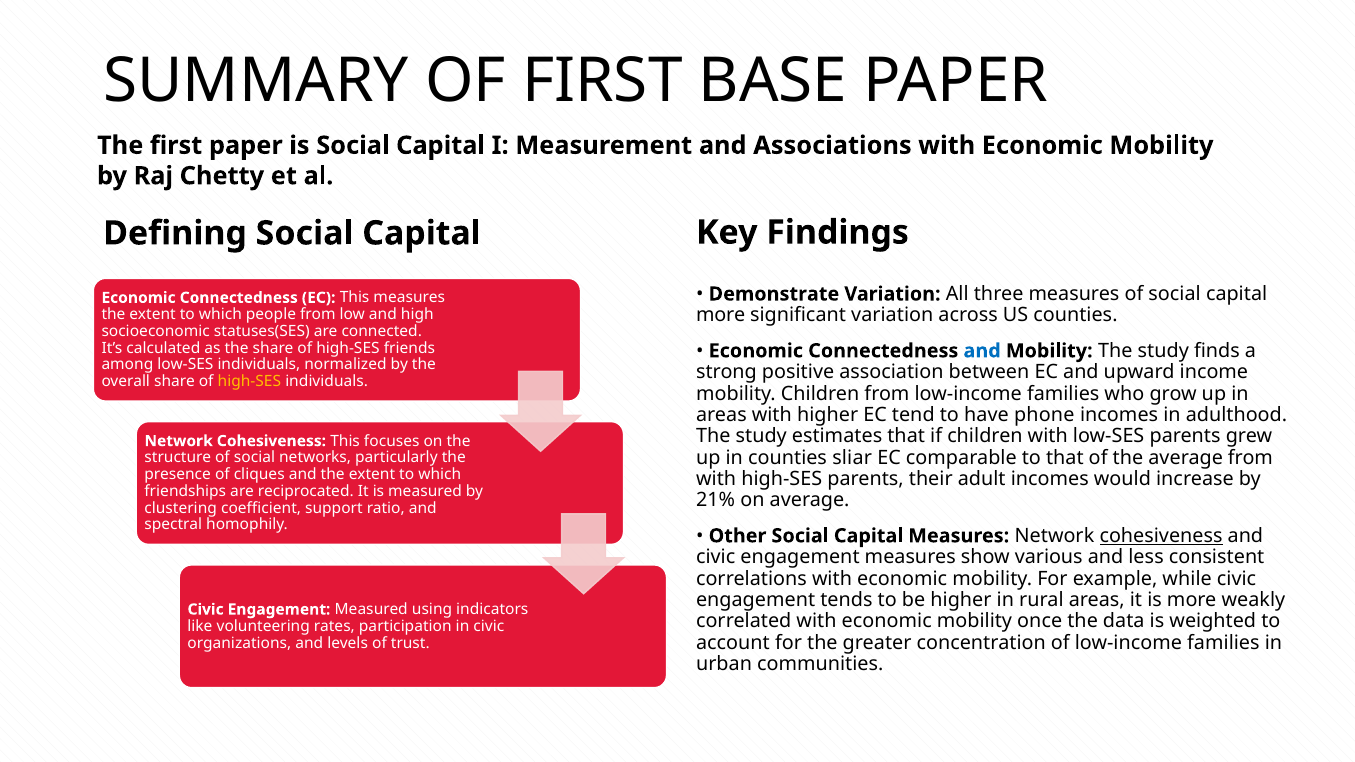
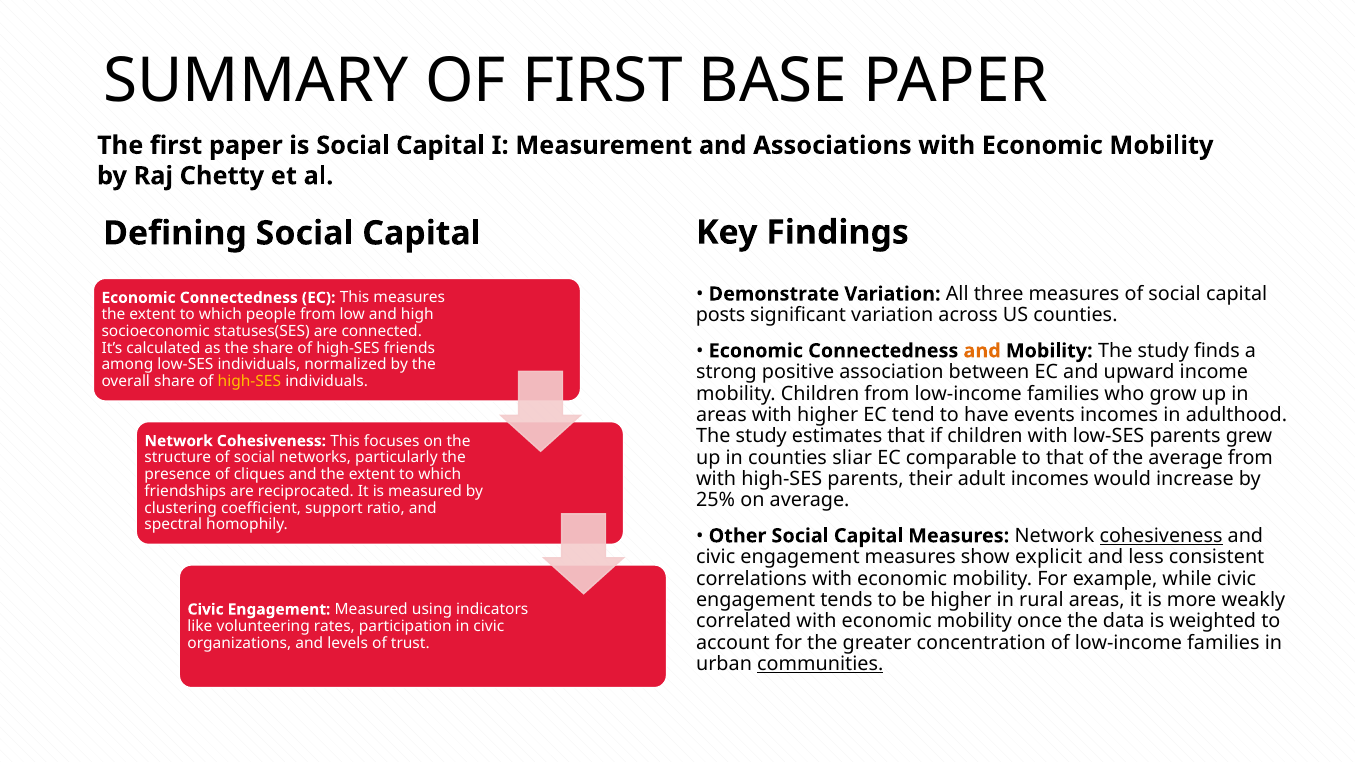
more: more -> posts (721, 315)
and colour: blue -> orange (982, 351)
phone: phone -> events (1044, 415)
21%: 21% -> 25% (716, 500)
various: various -> explicit (1049, 557)
communities underline: none -> present (820, 664)
